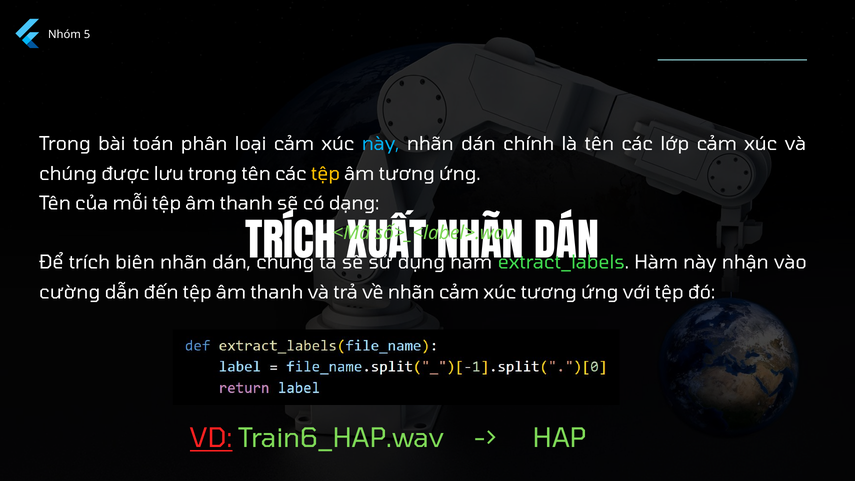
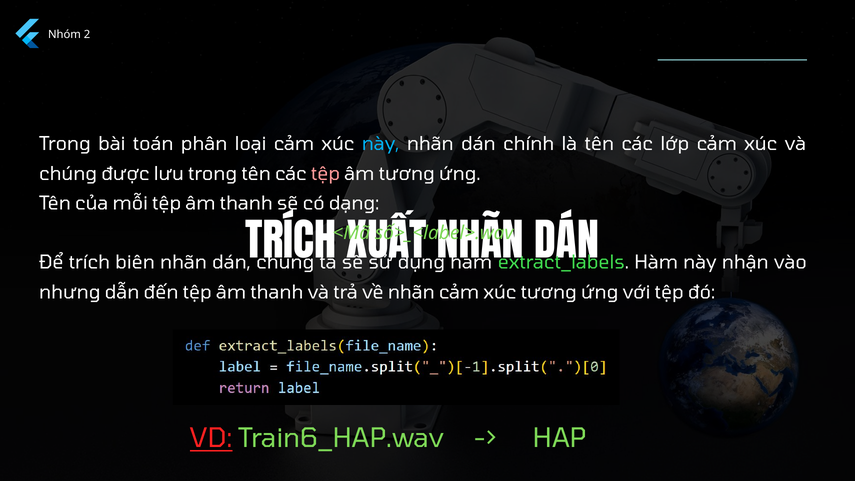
5: 5 -> 2 (87, 34)
tệp colour: yellow -> pink (326, 174)
cường: cường -> nhưng (70, 292)
